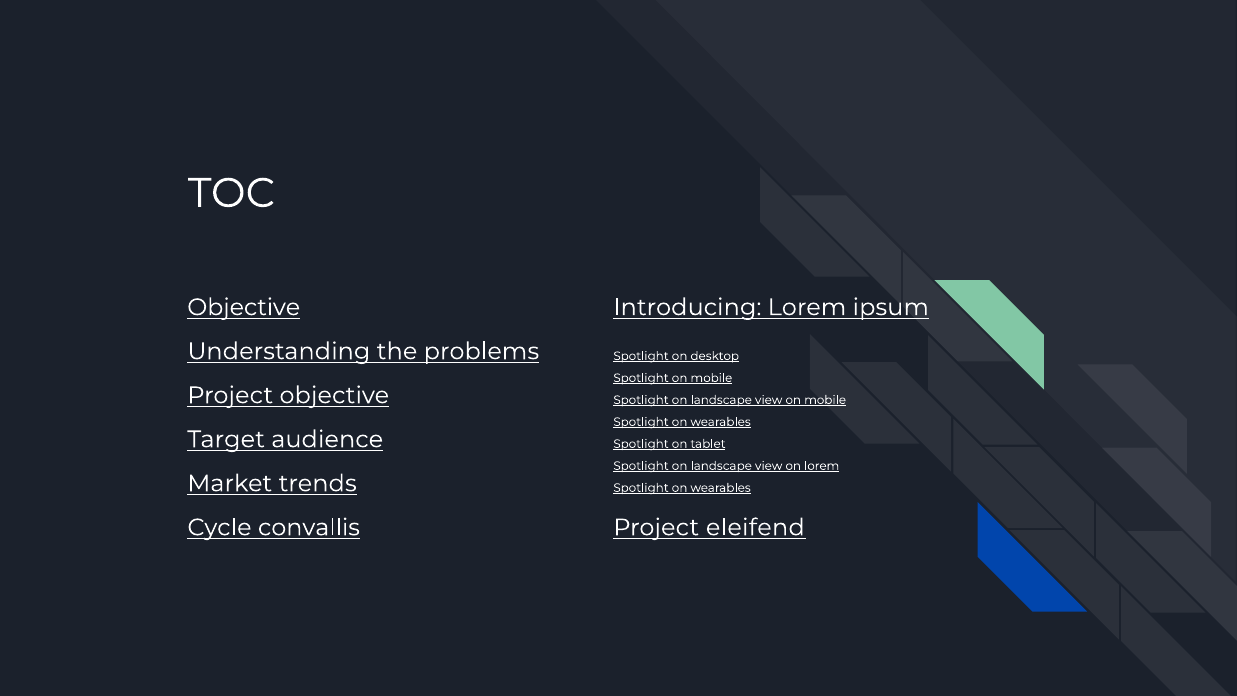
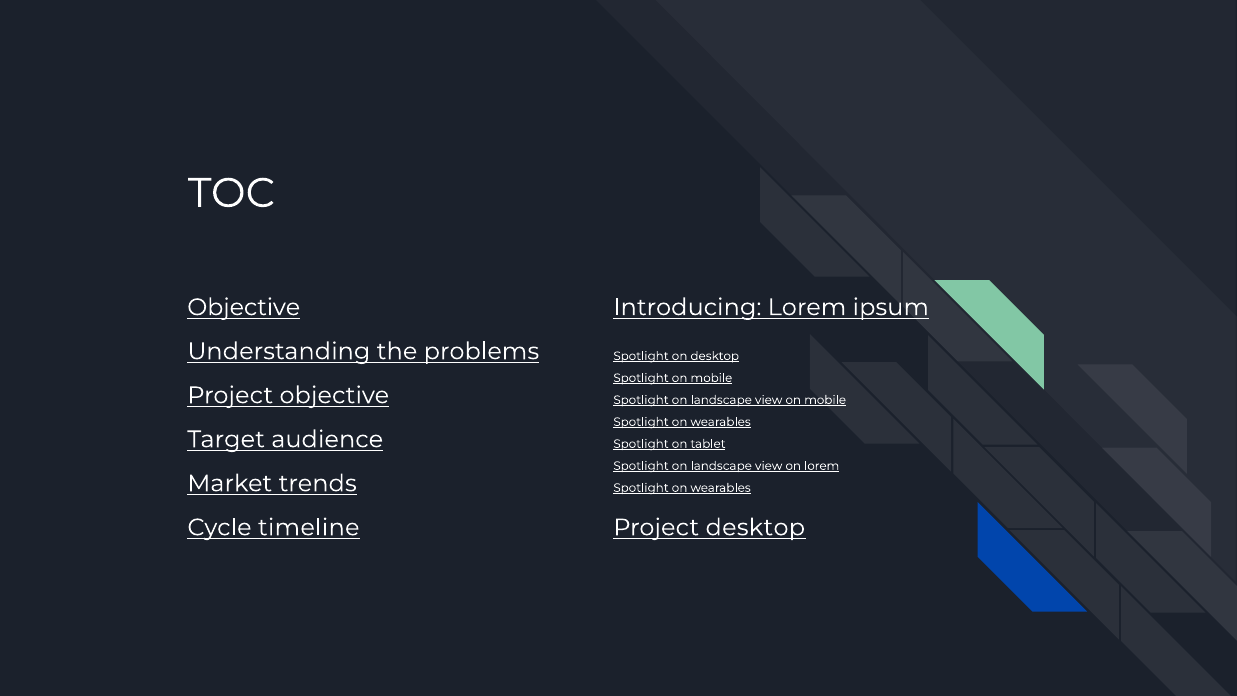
convallis: convallis -> timeline (309, 527)
Project eleifend: eleifend -> desktop (755, 527)
